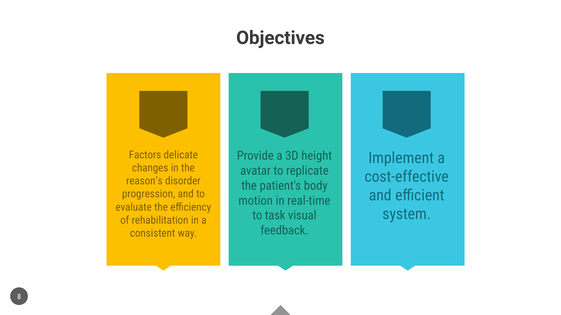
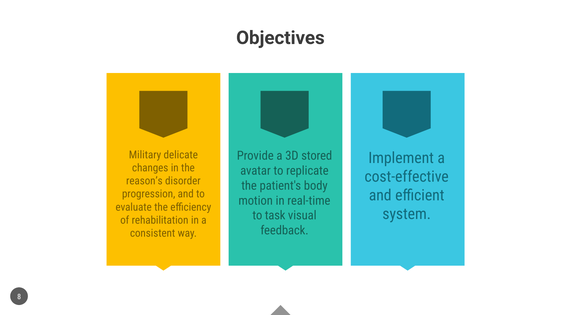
Factors: Factors -> Military (145, 155)
height: height -> stored (317, 156)
